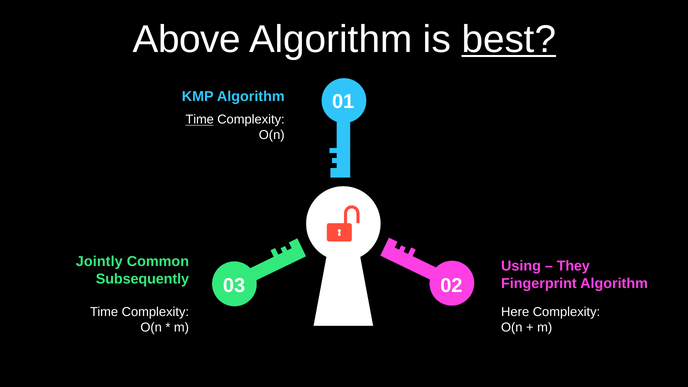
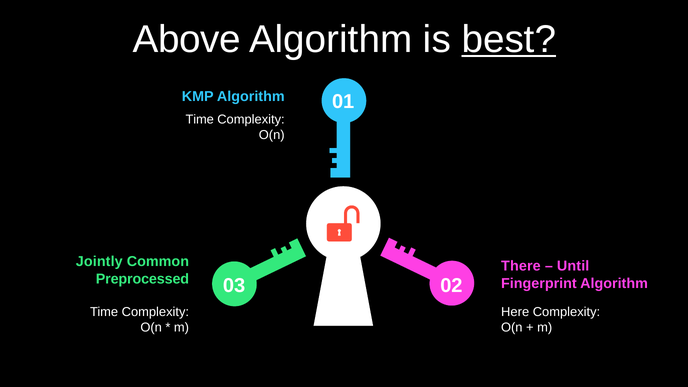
Time underline: present -> none (200, 120)
Using: Using -> There (521, 266)
They: They -> Until (573, 266)
Subsequently: Subsequently -> Preprocessed (142, 279)
